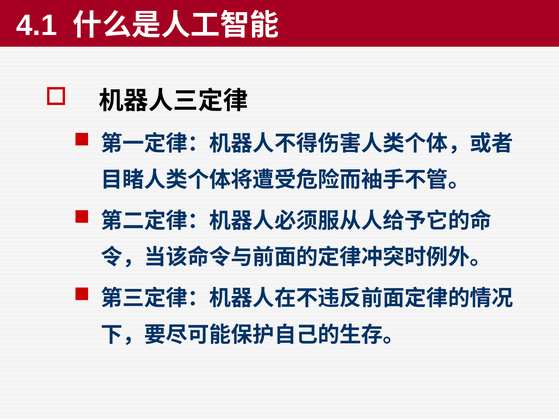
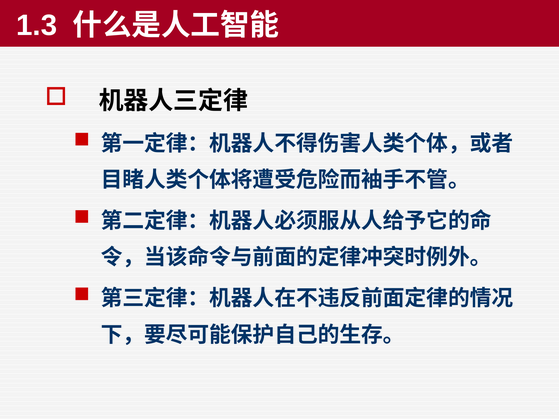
4.1: 4.1 -> 1.3 (37, 25)
